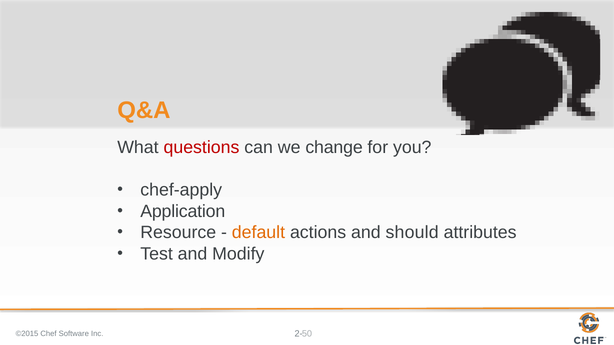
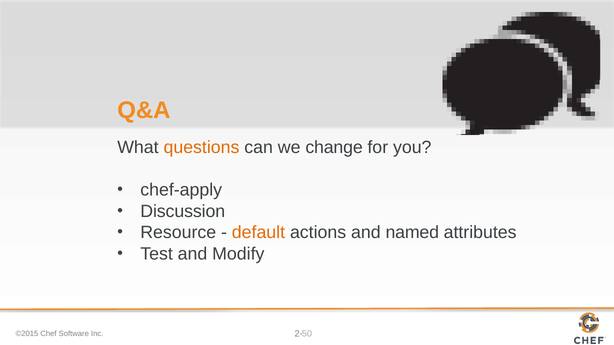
questions colour: red -> orange (201, 148)
Application: Application -> Discussion (183, 212)
should: should -> named (412, 233)
